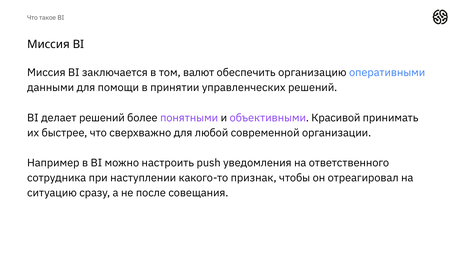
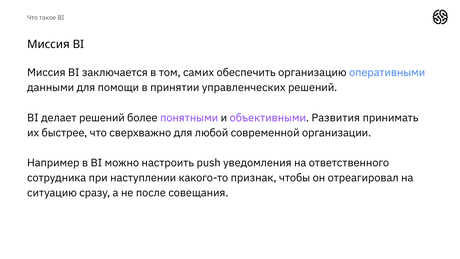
валют: валют -> самих (199, 73)
Красивой: Красивой -> Развития (336, 118)
